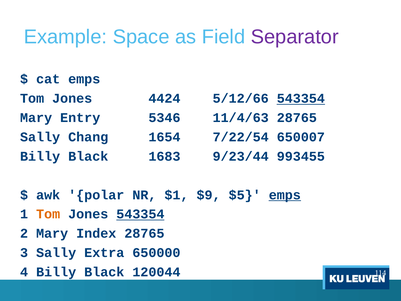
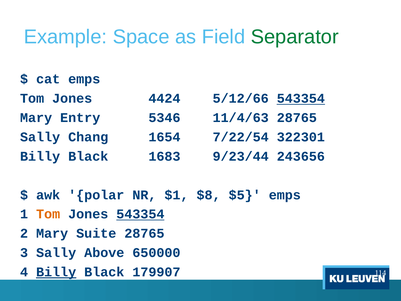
Separator colour: purple -> green (295, 37)
650007: 650007 -> 322301 (301, 137)
993455: 993455 -> 243656 (301, 156)
$9: $9 -> $8 (209, 195)
emps underline: present -> none (285, 195)
Index: Index -> Suite (96, 233)
Extra: Extra -> Above (104, 253)
Billy underline: none -> present (56, 272)
120044: 120044 -> 179907 (156, 272)
